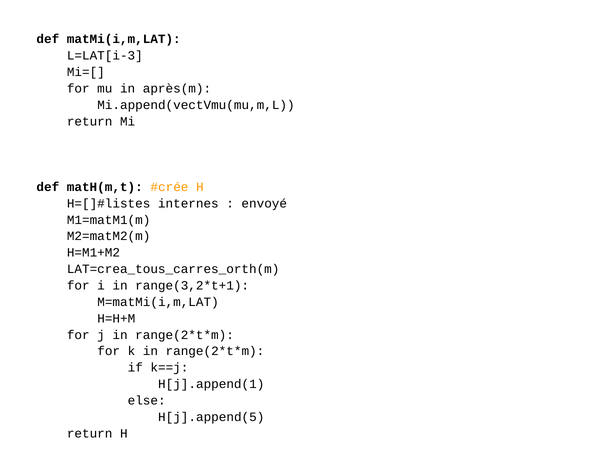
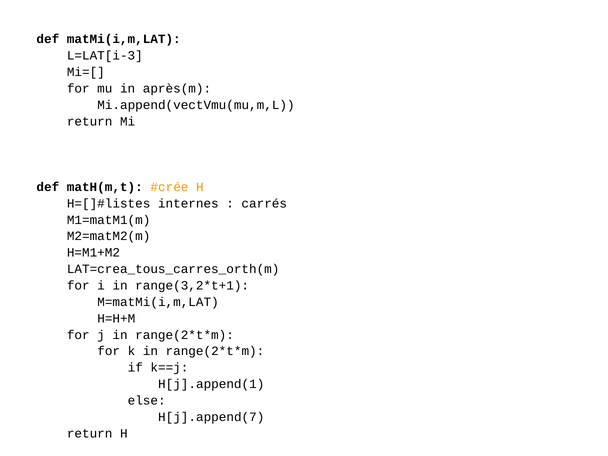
envoyé: envoyé -> carrés (264, 203)
H[j].append(5: H[j].append(5 -> H[j].append(7 (211, 417)
